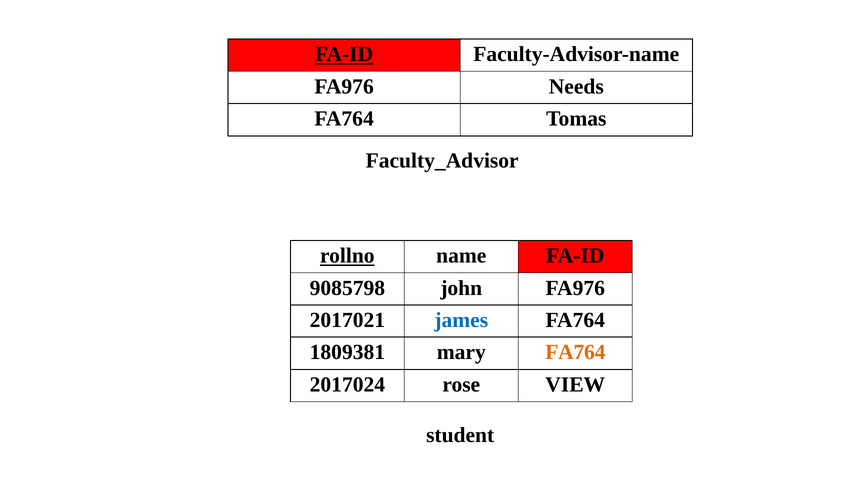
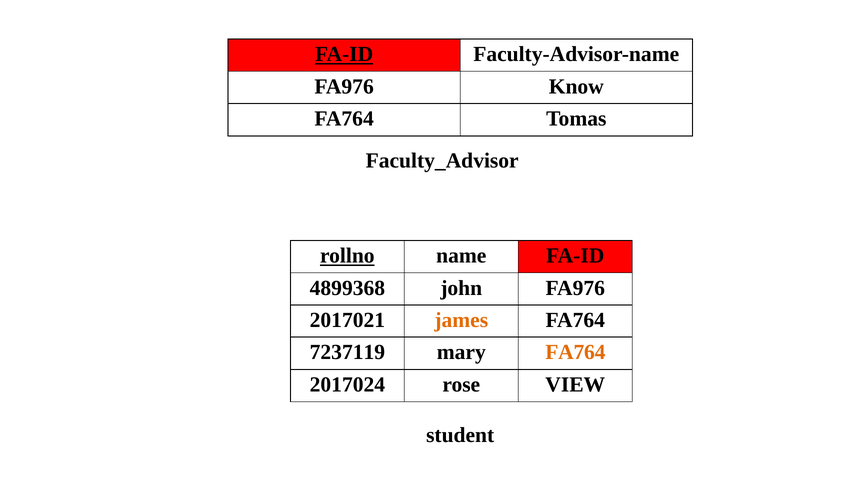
Needs: Needs -> Know (576, 87)
9085798: 9085798 -> 4899368 (347, 288)
james colour: blue -> orange (461, 320)
1809381: 1809381 -> 7237119 (347, 353)
